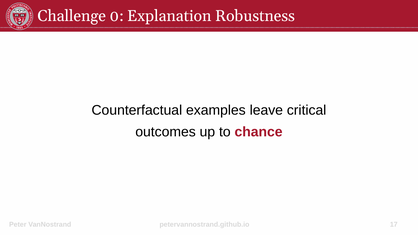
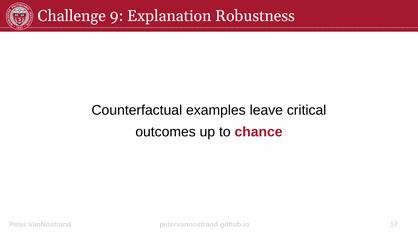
0: 0 -> 9 (117, 16)
